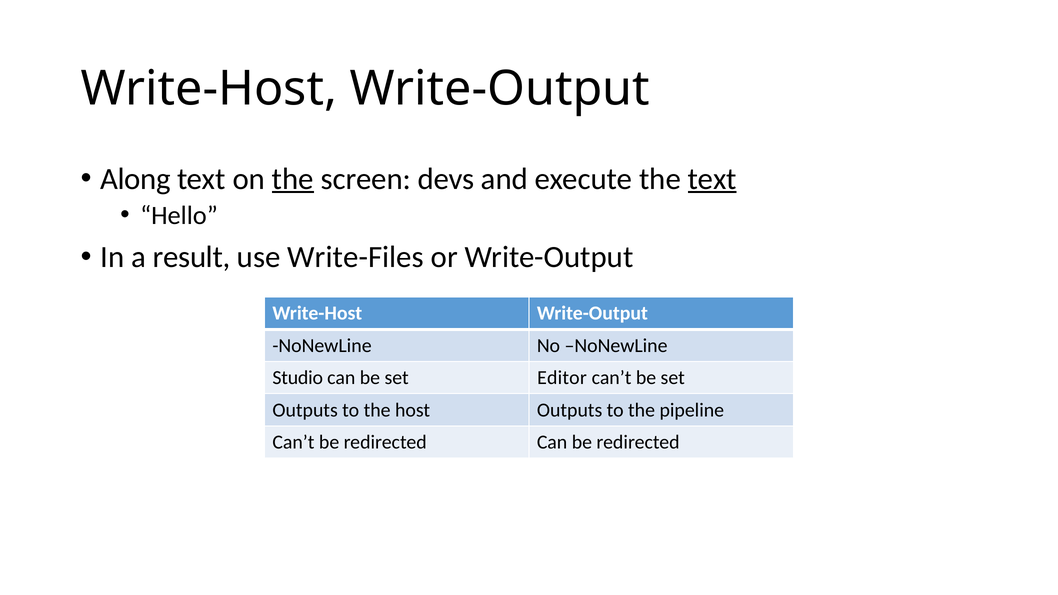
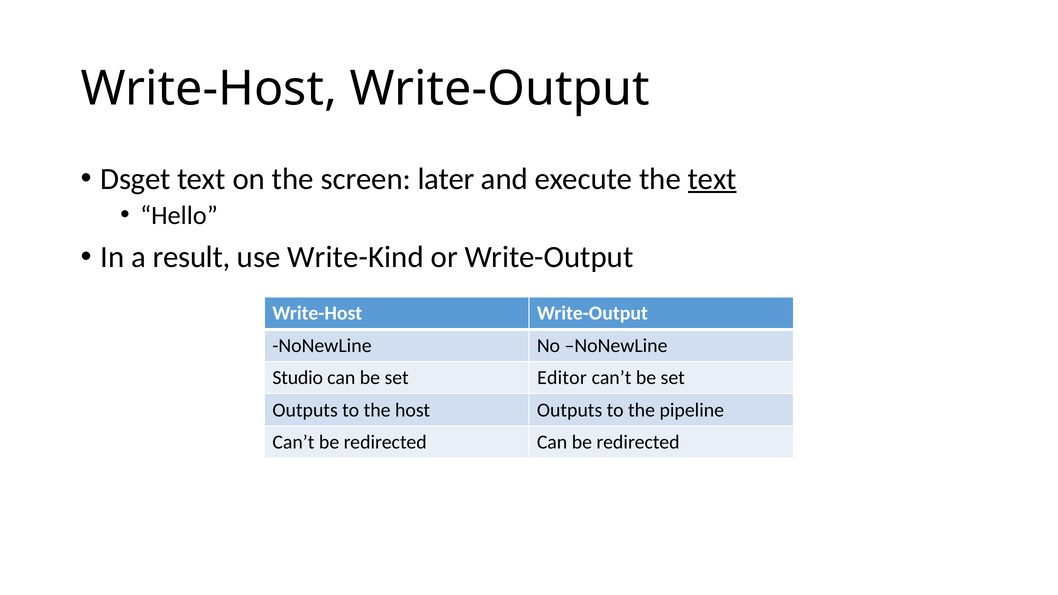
Along: Along -> Dsget (135, 179)
the underline: present -> none (293, 179)
devs: devs -> later (446, 179)
Write-Files: Write-Files -> Write-Kind (356, 257)
